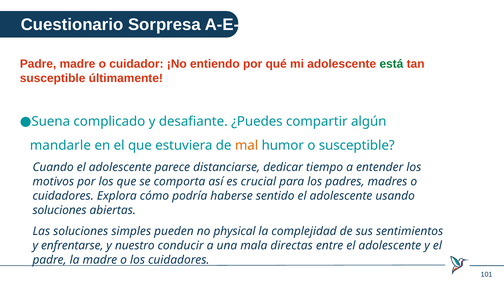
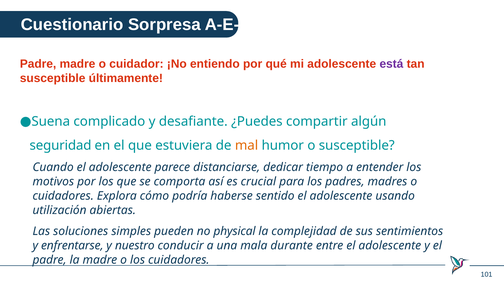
está colour: green -> purple (391, 64)
mandarle: mandarle -> seguridad (61, 146)
soluciones: soluciones -> utilización (59, 211)
directas: directas -> durante (292, 246)
